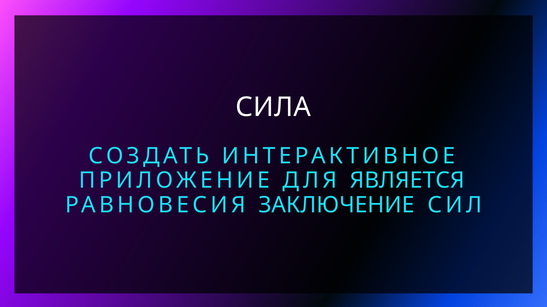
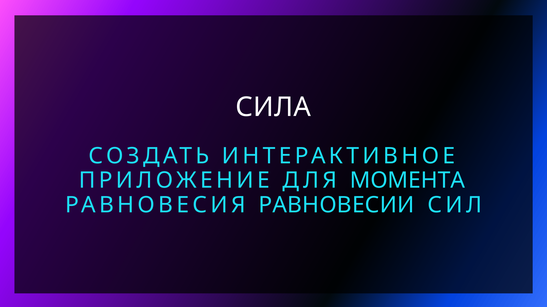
ЯВЛЯЕТСЯ: ЯВЛЯЕТСЯ -> МОМЕНТА (407, 181)
ЗАКЛЮЧЕНИЕ: ЗАКЛЮЧЕНИЕ -> РАВНОВЕСИИ (336, 205)
